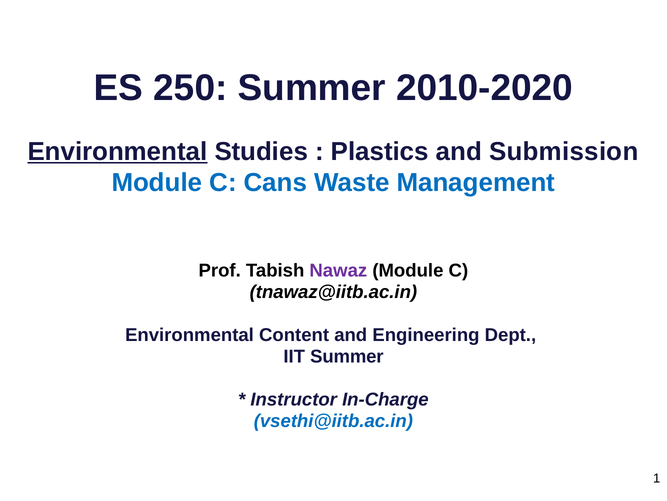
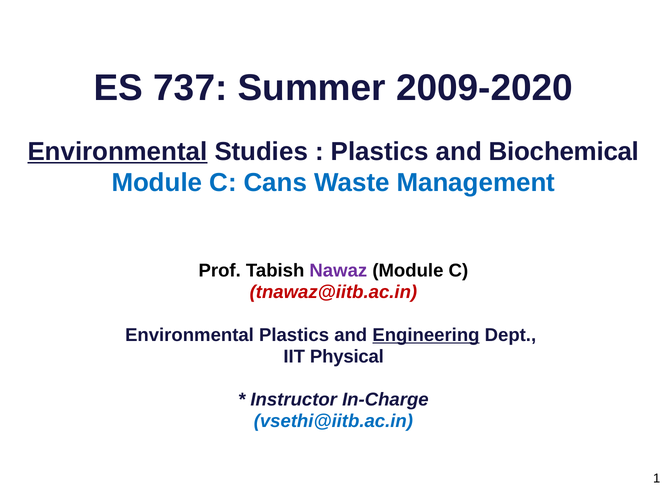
250: 250 -> 737 (190, 88)
2010-2020: 2010-2020 -> 2009-2020 (485, 88)
Submission: Submission -> Biochemical (564, 151)
tnawaz@iitb.ac.in colour: black -> red (333, 292)
Environmental Content: Content -> Plastics (294, 335)
Engineering underline: none -> present (426, 335)
IIT Summer: Summer -> Physical (347, 356)
